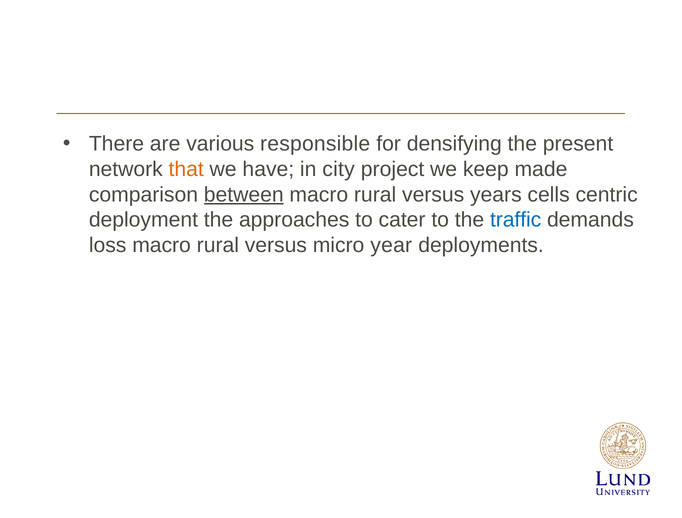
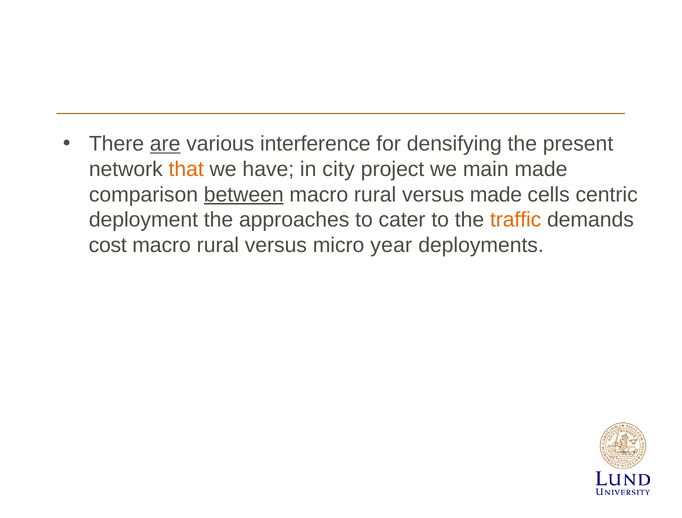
are underline: none -> present (165, 144)
responsible: responsible -> interference (315, 144)
keep: keep -> main (486, 169)
versus years: years -> made (496, 195)
traffic colour: blue -> orange (516, 220)
loss: loss -> cost (108, 245)
